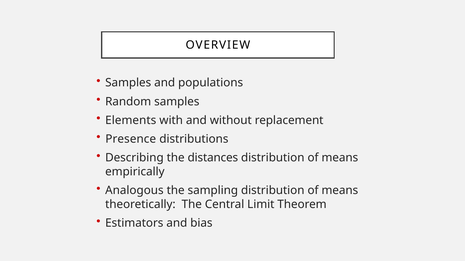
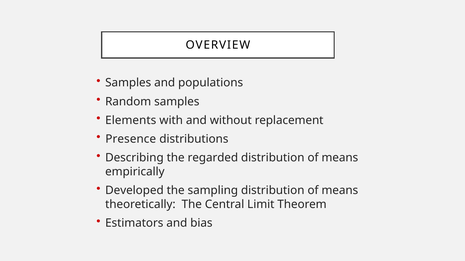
distances: distances -> regarded (213, 158)
Analogous: Analogous -> Developed (134, 191)
